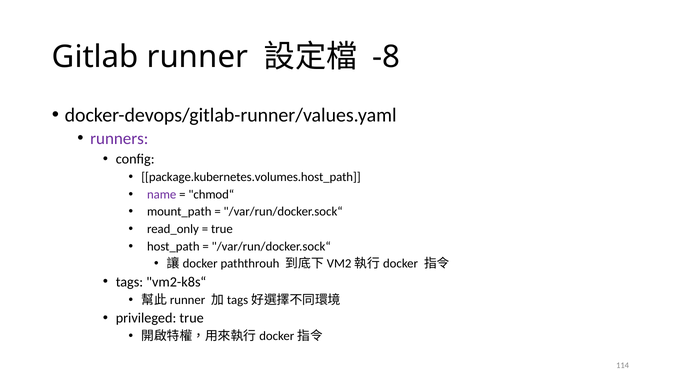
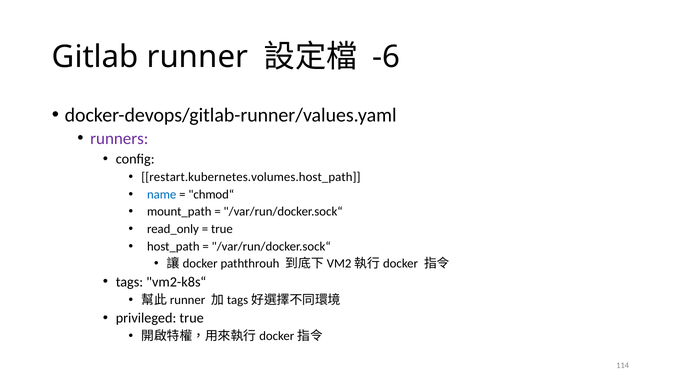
-8: -8 -> -6 (386, 57)
package.kubernetes.volumes.host_path: package.kubernetes.volumes.host_path -> restart.kubernetes.volumes.host_path (251, 177)
name colour: purple -> blue (162, 194)
